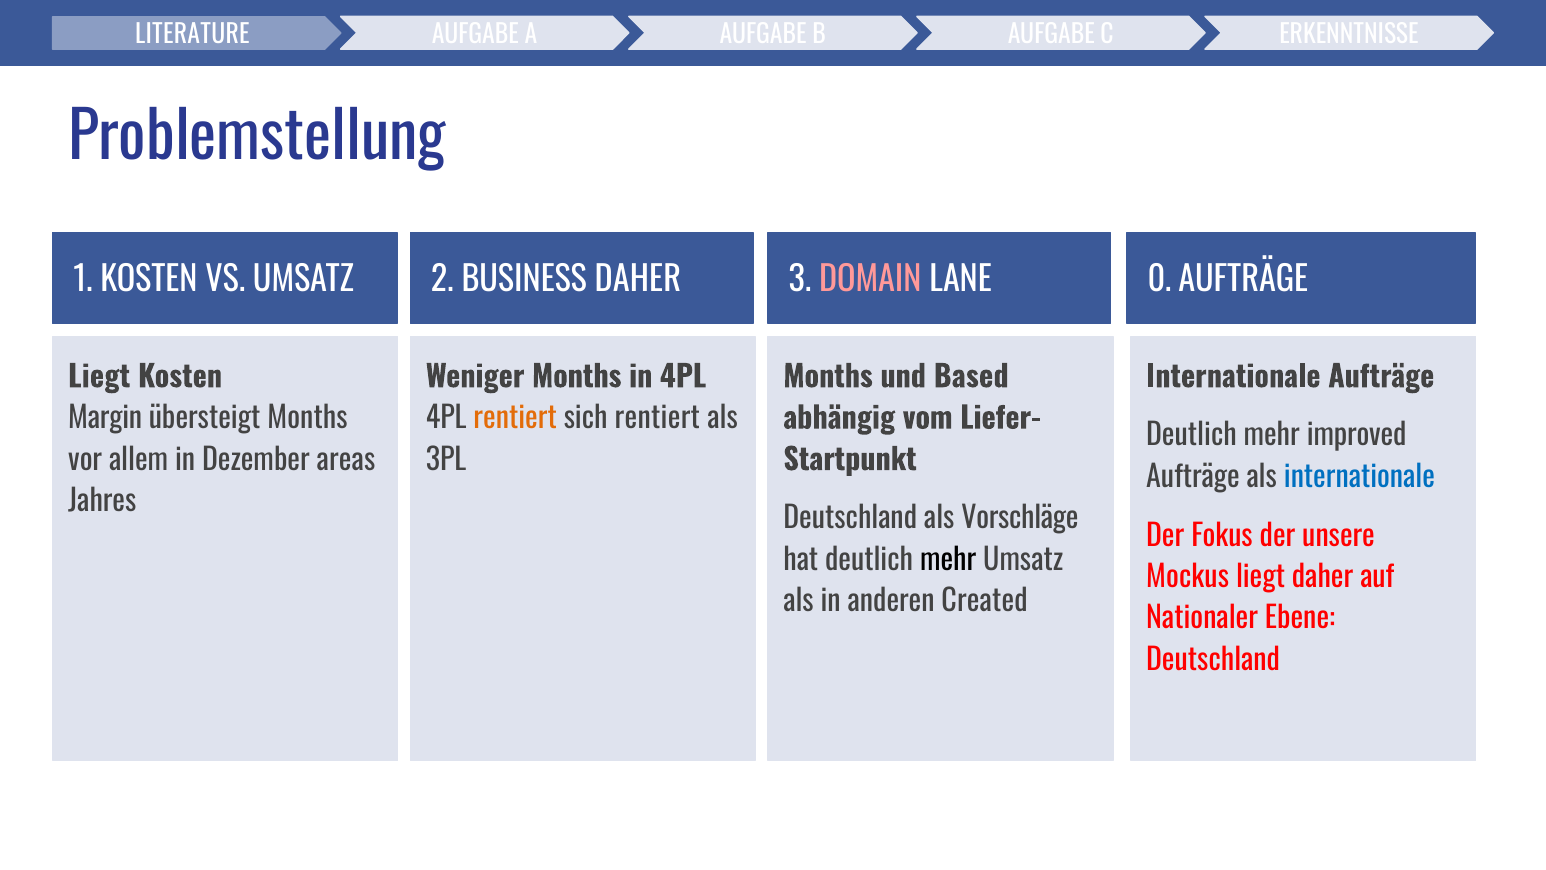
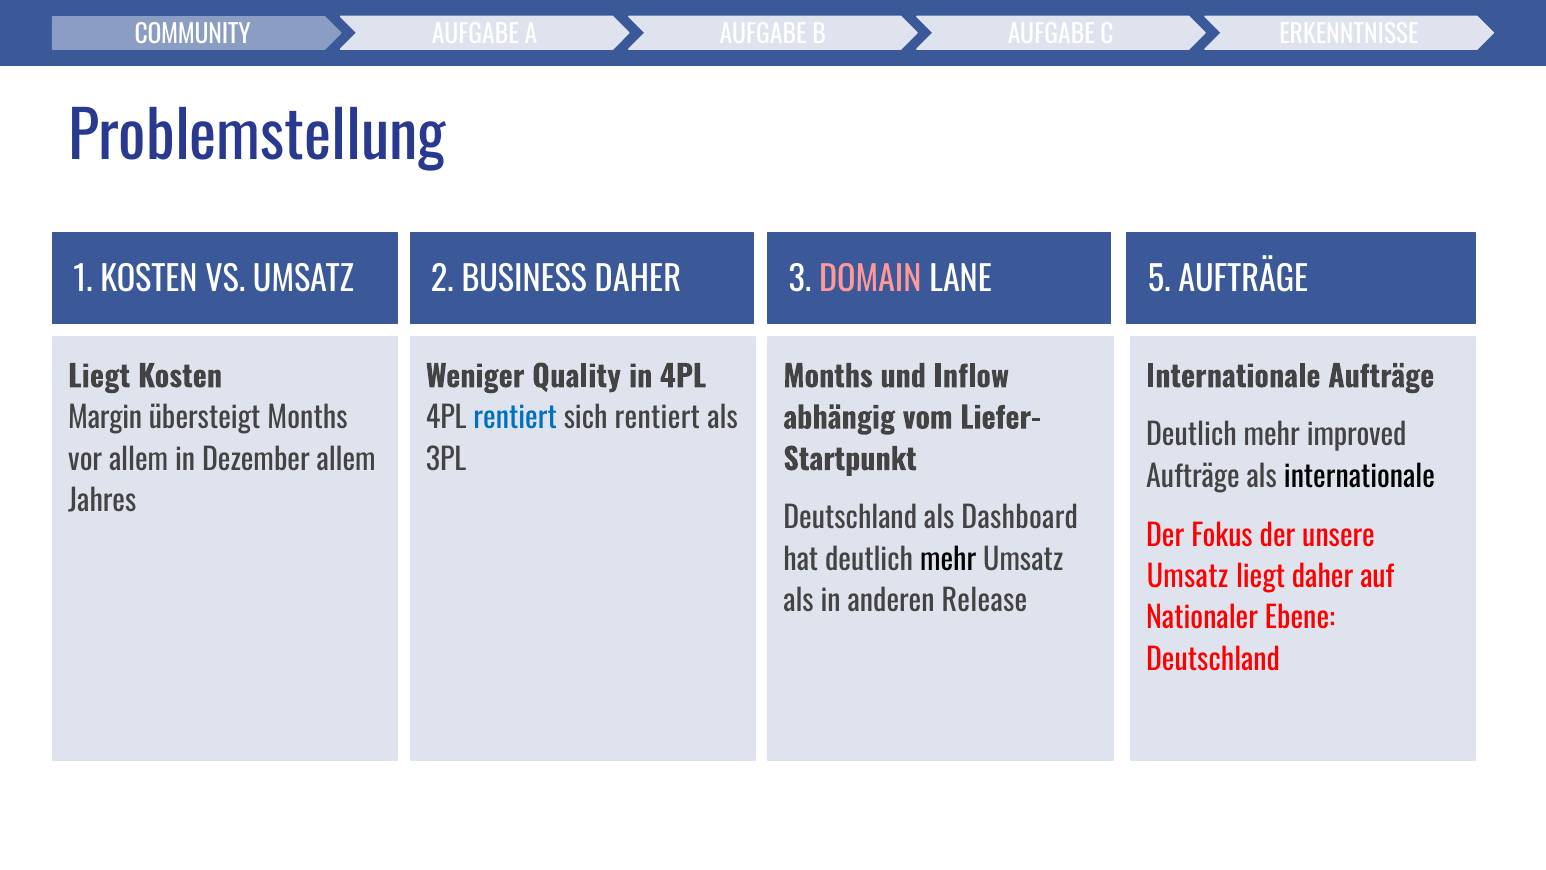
LITERATURE: LITERATURE -> COMMUNITY (193, 35)
0: 0 -> 5 (1159, 280)
Weniger Months: Months -> Quality (577, 377)
Based: Based -> Inflow (971, 377)
rentiert colour: orange -> blue (515, 419)
Dezember areas: areas -> allem (346, 460)
internationale colour: blue -> black (1359, 477)
Vorschläge: Vorschläge -> Dashboard (1020, 519)
Mockus: Mockus -> Umsatz (1188, 577)
Created: Created -> Release (984, 602)
